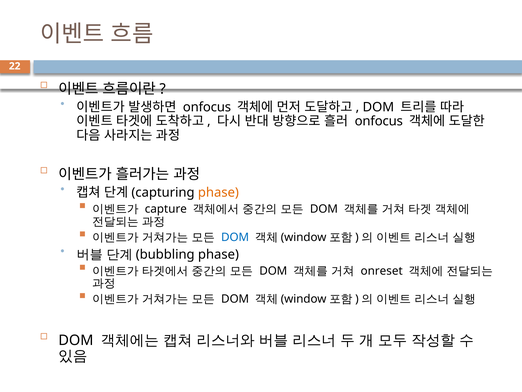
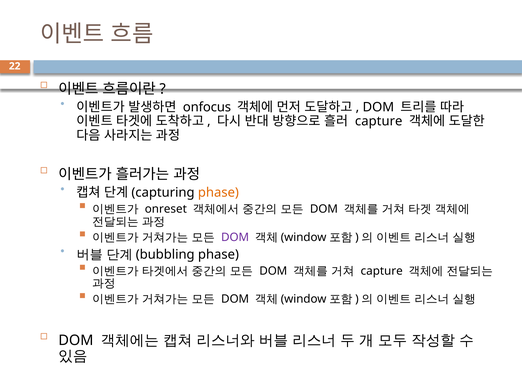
onfocus: onfocus -> capture (379, 121)
capture: capture -> onreset (166, 209)
DOM colour: blue -> purple (235, 237)
onreset: onreset -> capture (382, 270)
